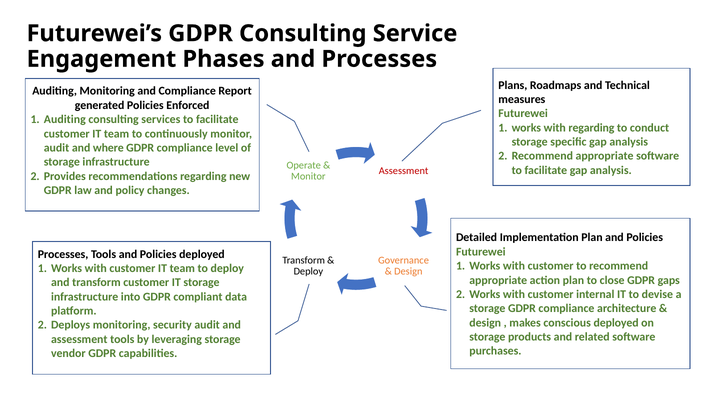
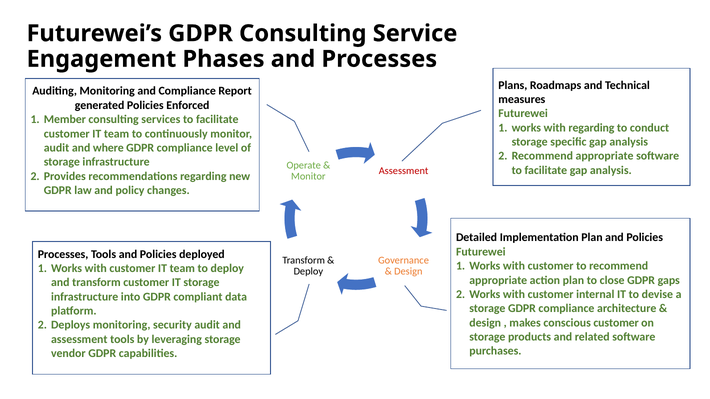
Auditing: Auditing -> Member (65, 120)
conscious deployed: deployed -> customer (616, 323)
